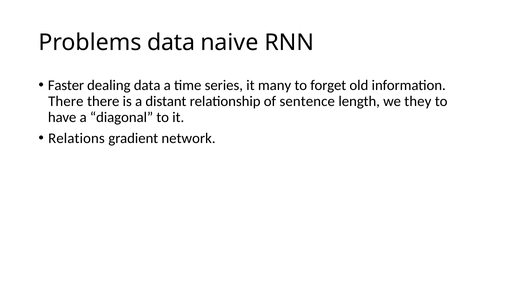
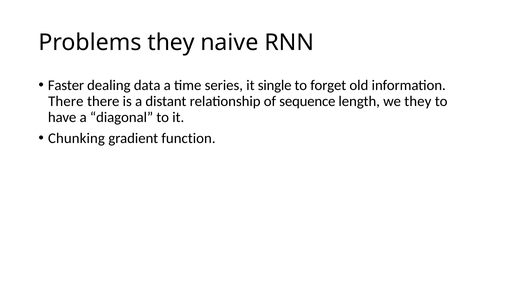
Problems data: data -> they (171, 42)
many: many -> single (275, 85)
sentence: sentence -> sequence (307, 101)
Relations: Relations -> Chunking (76, 138)
network: network -> function (189, 138)
